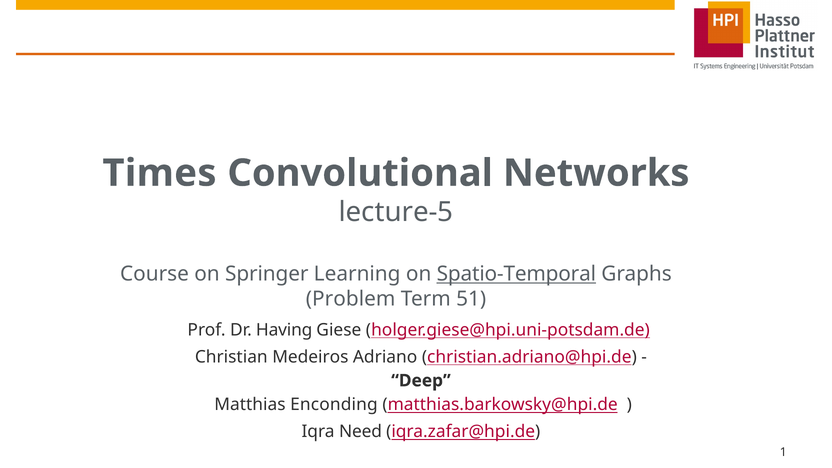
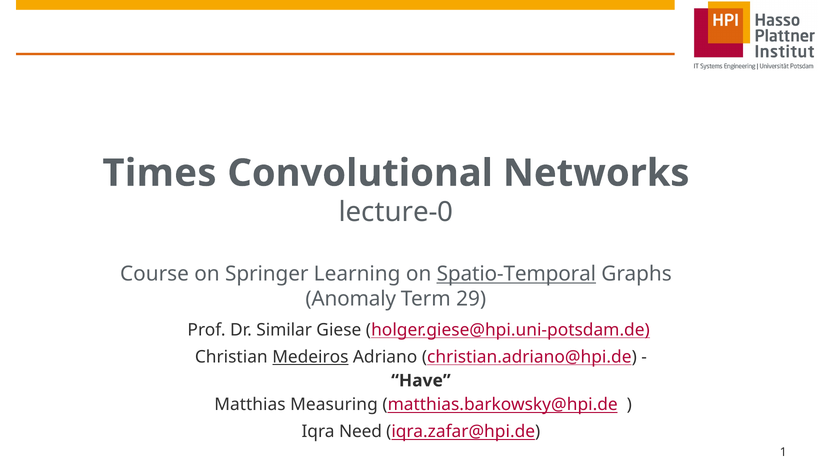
lecture-5: lecture-5 -> lecture-0 (396, 212)
Problem: Problem -> Anomaly (351, 299)
51: 51 -> 29 (471, 299)
Having: Having -> Similar (284, 330)
Medeiros underline: none -> present (310, 357)
Deep: Deep -> Have (421, 381)
Enconding: Enconding -> Measuring (334, 405)
